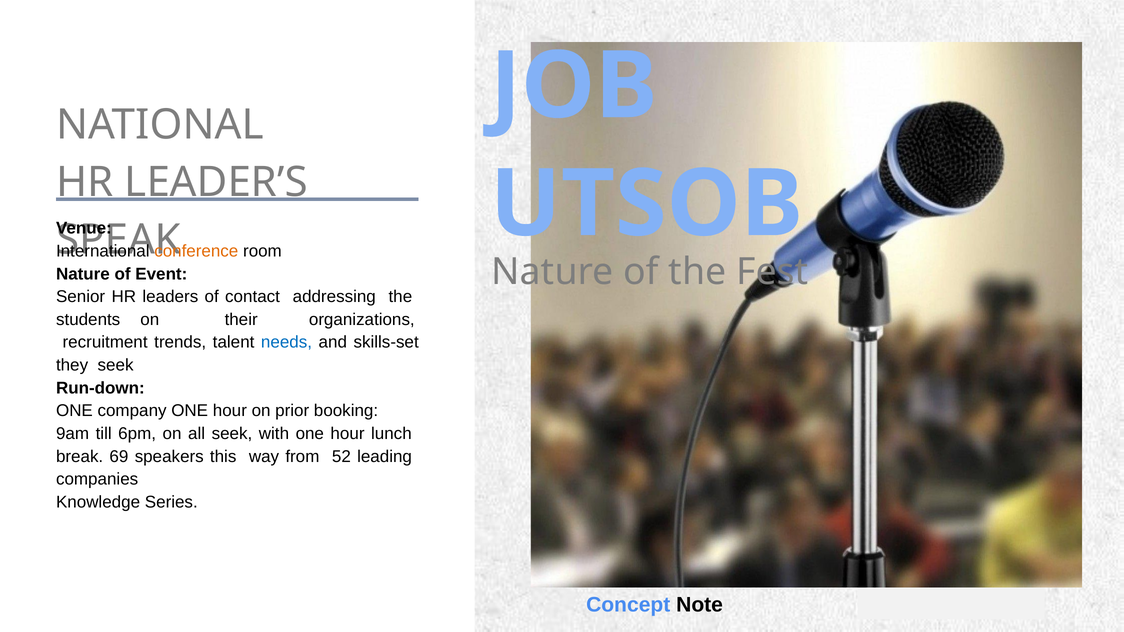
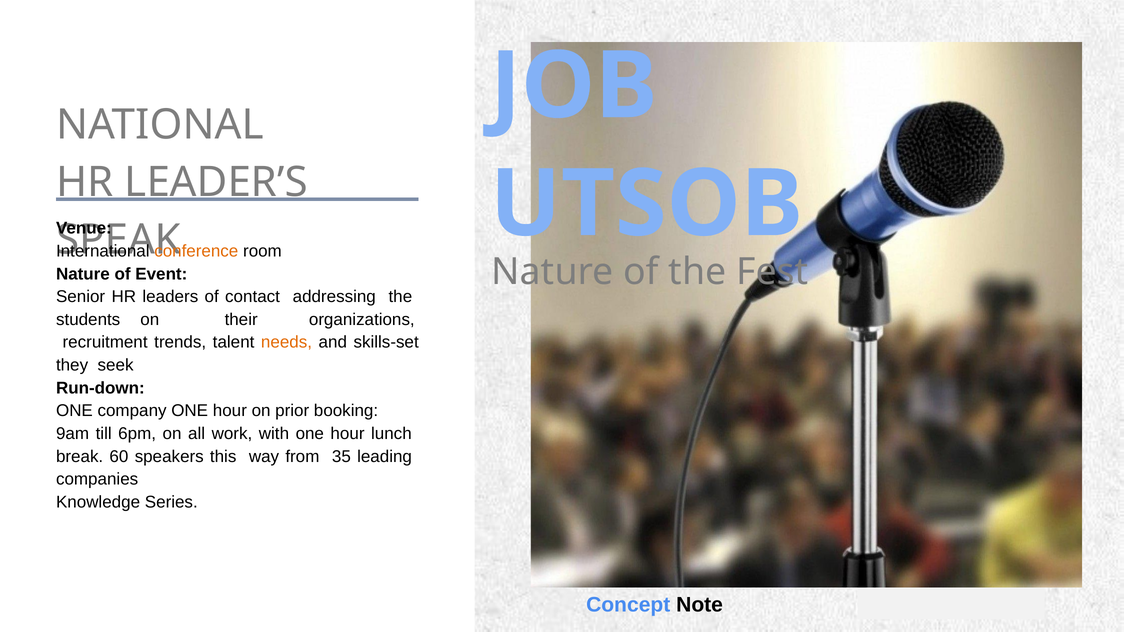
needs colour: blue -> orange (287, 342)
all seek: seek -> work (232, 434)
69: 69 -> 60 (119, 457)
52: 52 -> 35 (341, 457)
